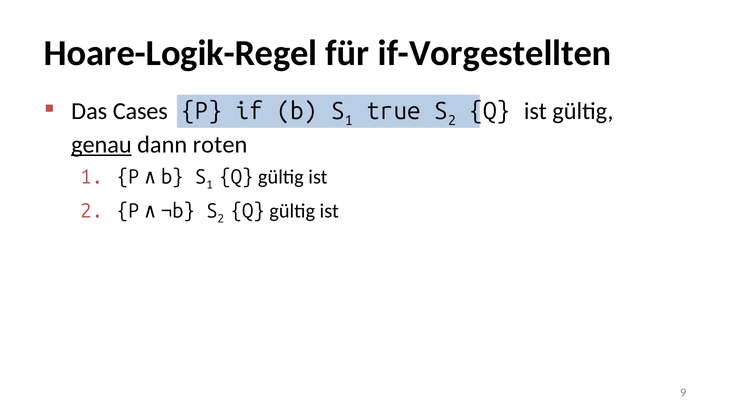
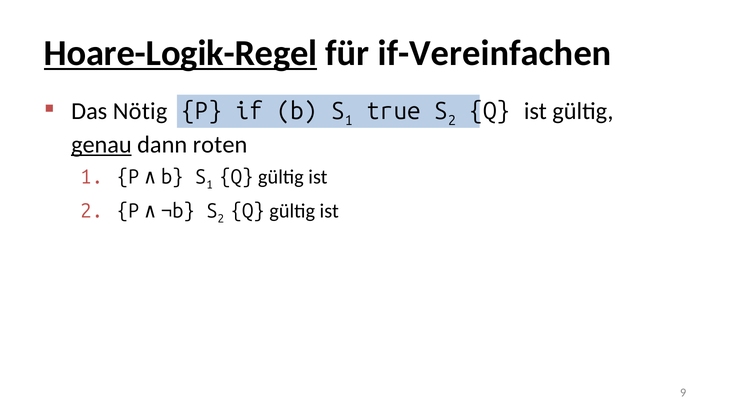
Hoare-Logik-Regel underline: none -> present (181, 53)
if-Vorgestellten: if-Vorgestellten -> if-Vereinfachen (495, 53)
Cases: Cases -> Nötig (140, 111)
